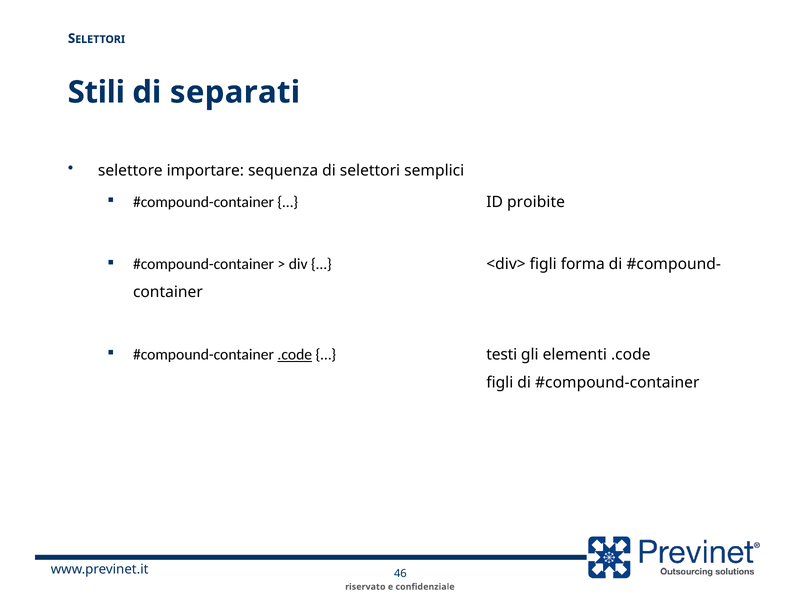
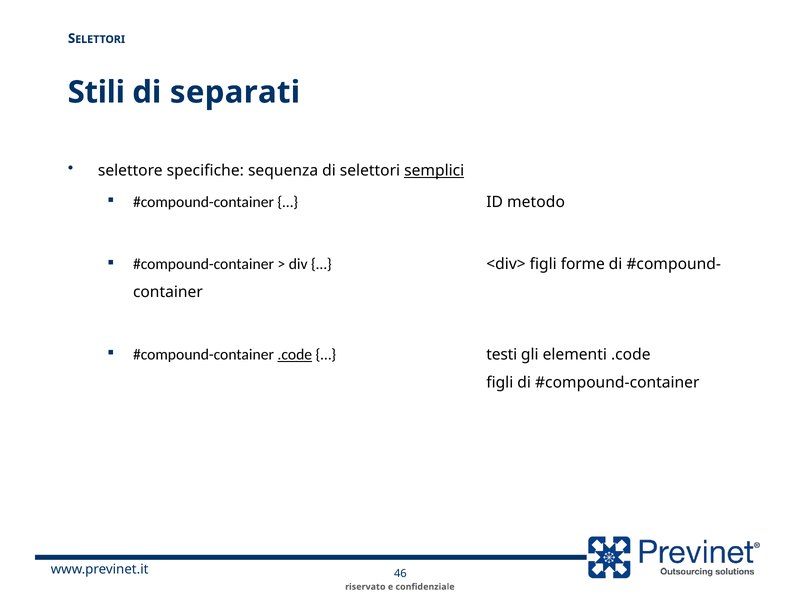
importare: importare -> specifiche (205, 171)
semplici underline: none -> present (434, 171)
proibite: proibite -> metodo (536, 202)
forma: forma -> forme (583, 264)
